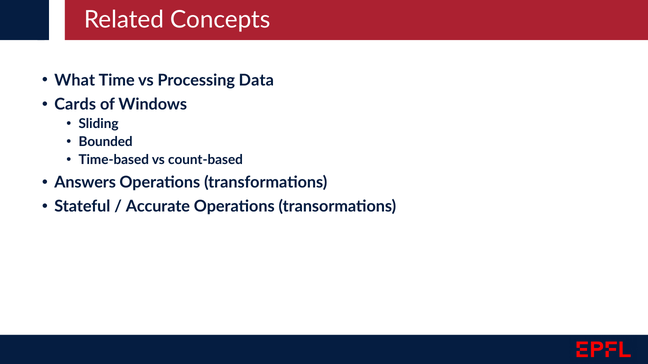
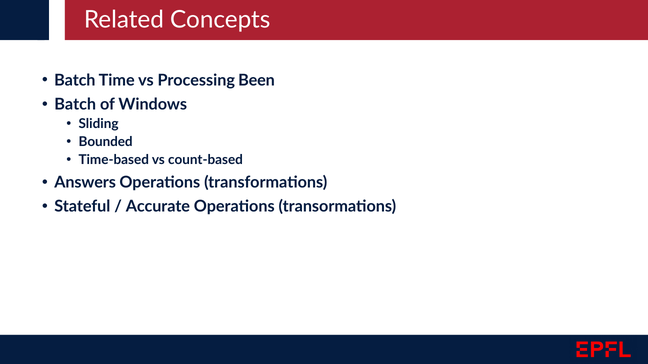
What: What -> Batch (75, 80)
Data: Data -> Been (256, 80)
Cards: Cards -> Batch (75, 105)
